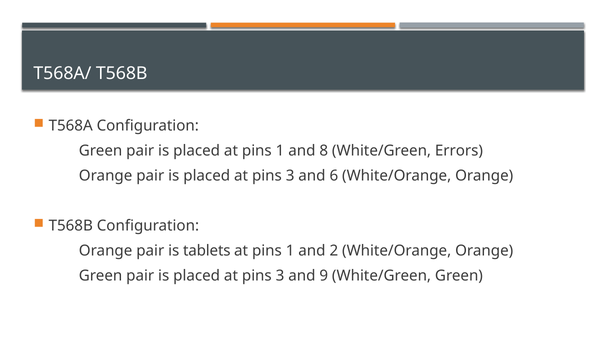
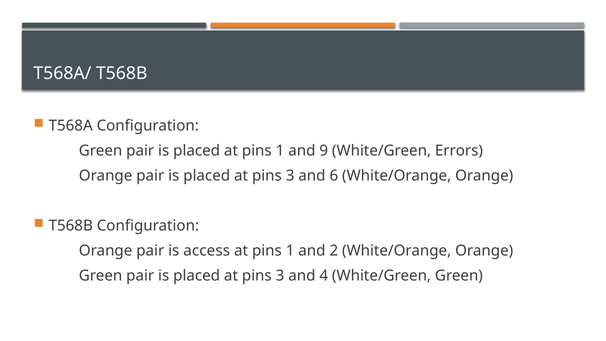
8: 8 -> 9 (324, 151)
tablets: tablets -> access (207, 251)
9: 9 -> 4 (324, 276)
